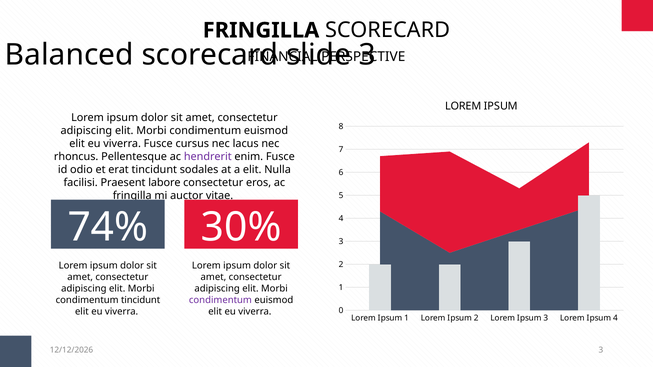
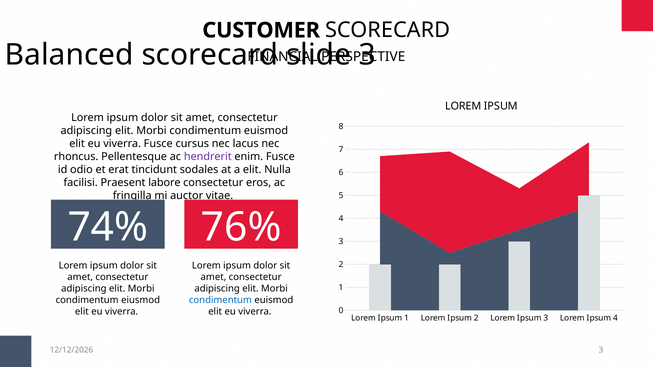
FRINGILLA: FRINGILLA -> CUSTOMER (261, 30)
30%: 30% -> 76% (241, 227)
condimentum tincidunt: tincidunt -> eiusmod (141, 300)
condimentum colour: purple -> blue (220, 300)
